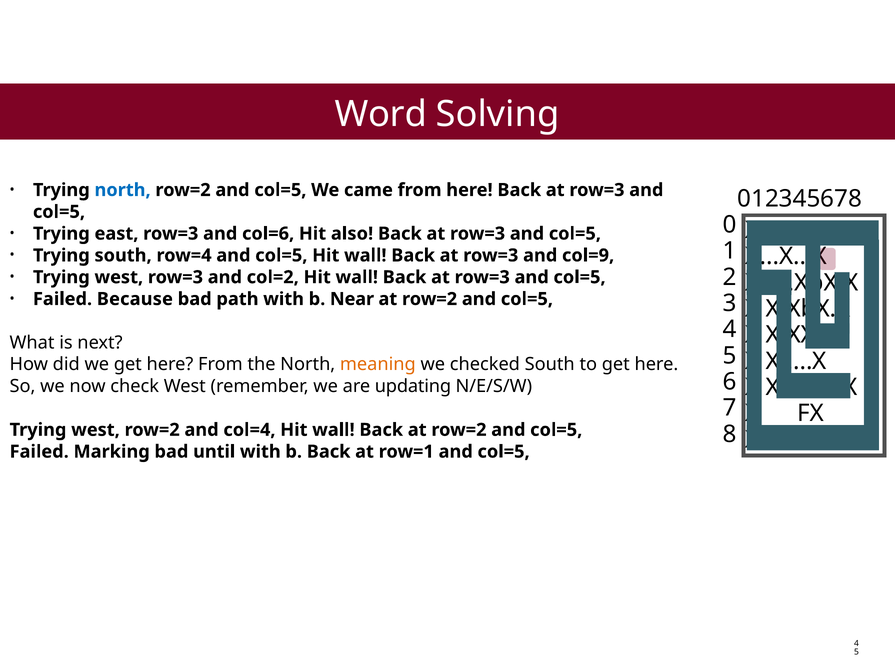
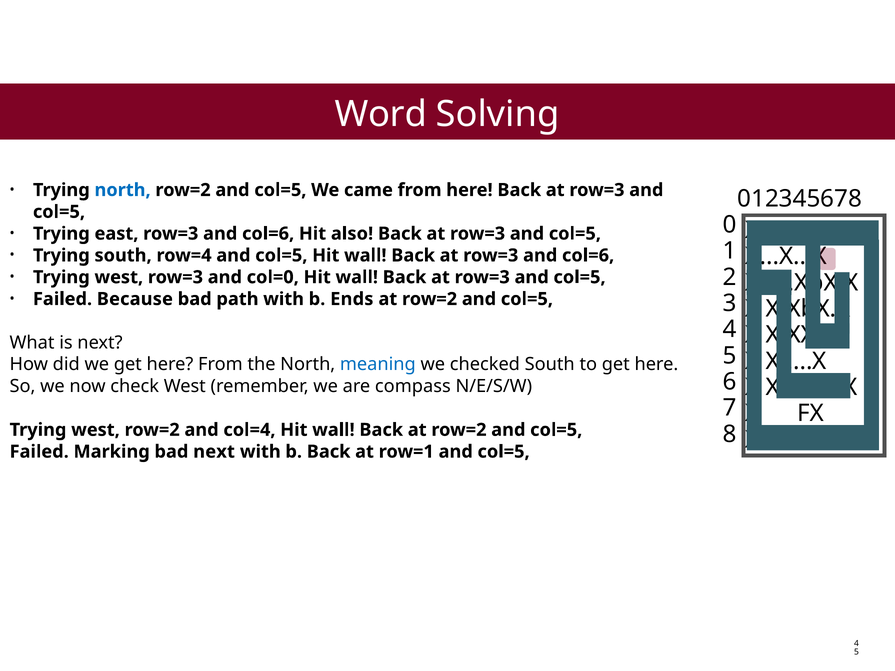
at row=3 and col=9: col=9 -> col=6 (588, 256)
col=2: col=2 -> col=0 (273, 277)
Near: Near -> Ends (352, 299)
meaning colour: orange -> blue (378, 365)
updating: updating -> compass (413, 386)
bad until: until -> next (214, 452)
